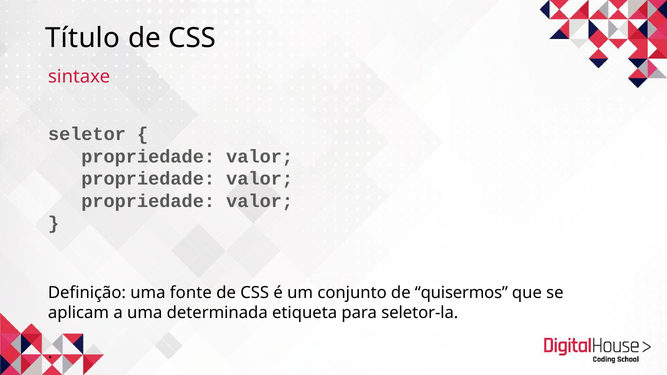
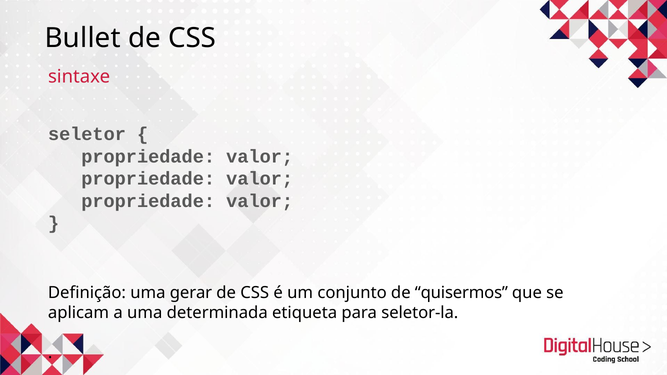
Título: Título -> Bullet (83, 38)
fonte: fonte -> gerar (191, 293)
